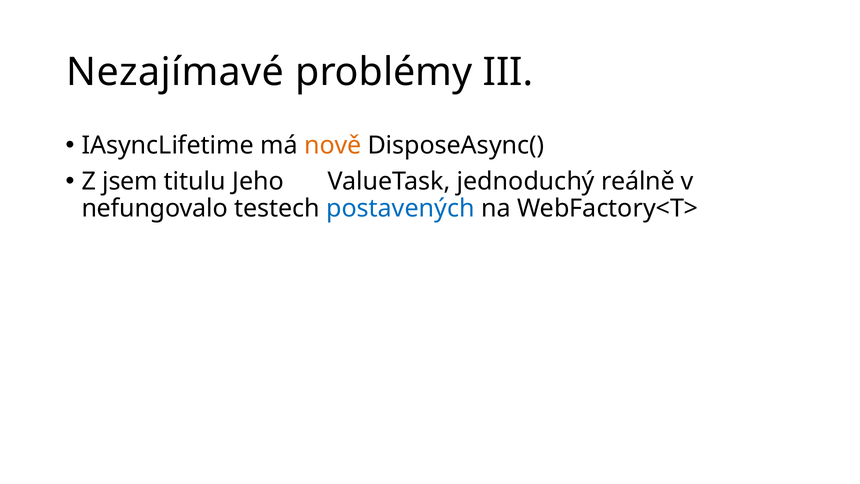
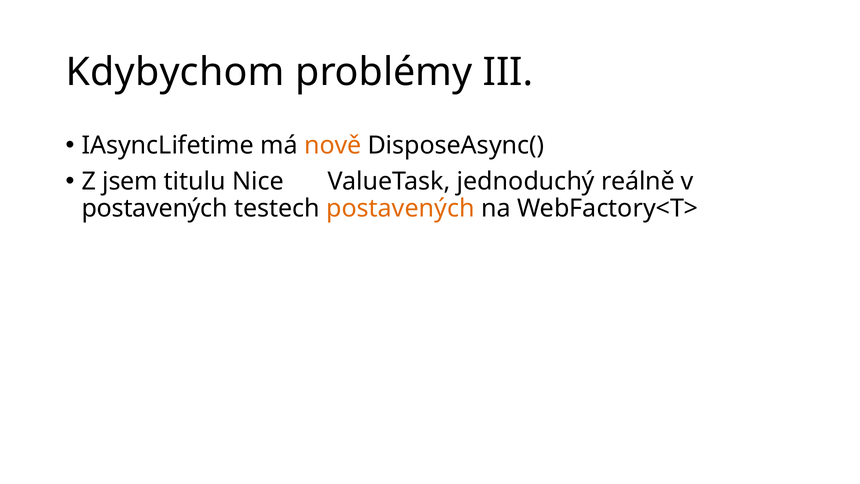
Nezajímavé: Nezajímavé -> Kdybychom (175, 72)
Jeho: Jeho -> Nice (258, 181)
nefungovalo: nefungovalo -> postavených (155, 209)
postavených colour: blue -> orange (400, 209)
